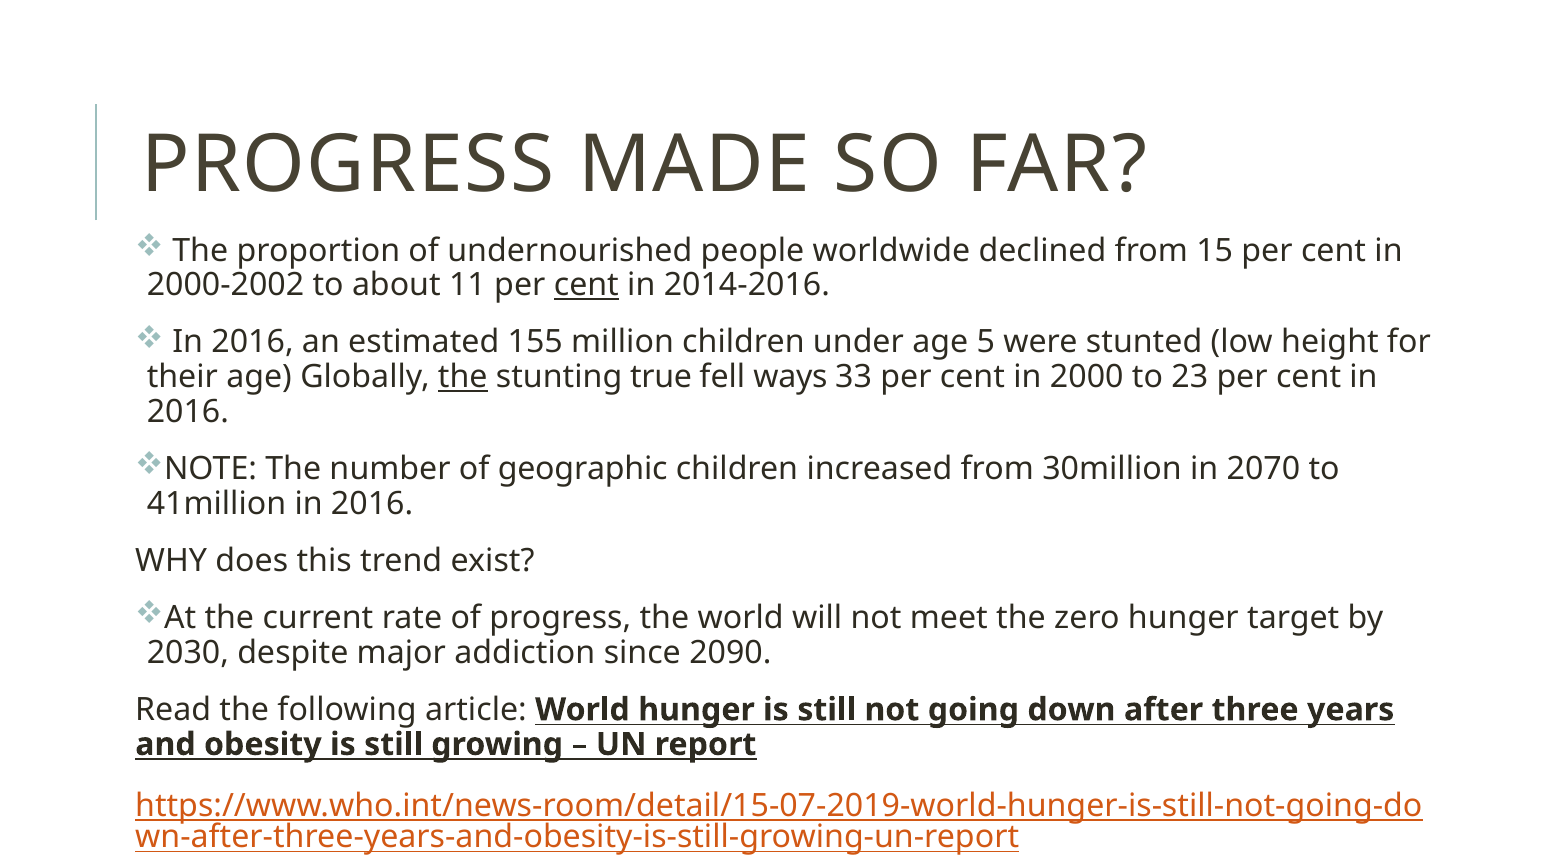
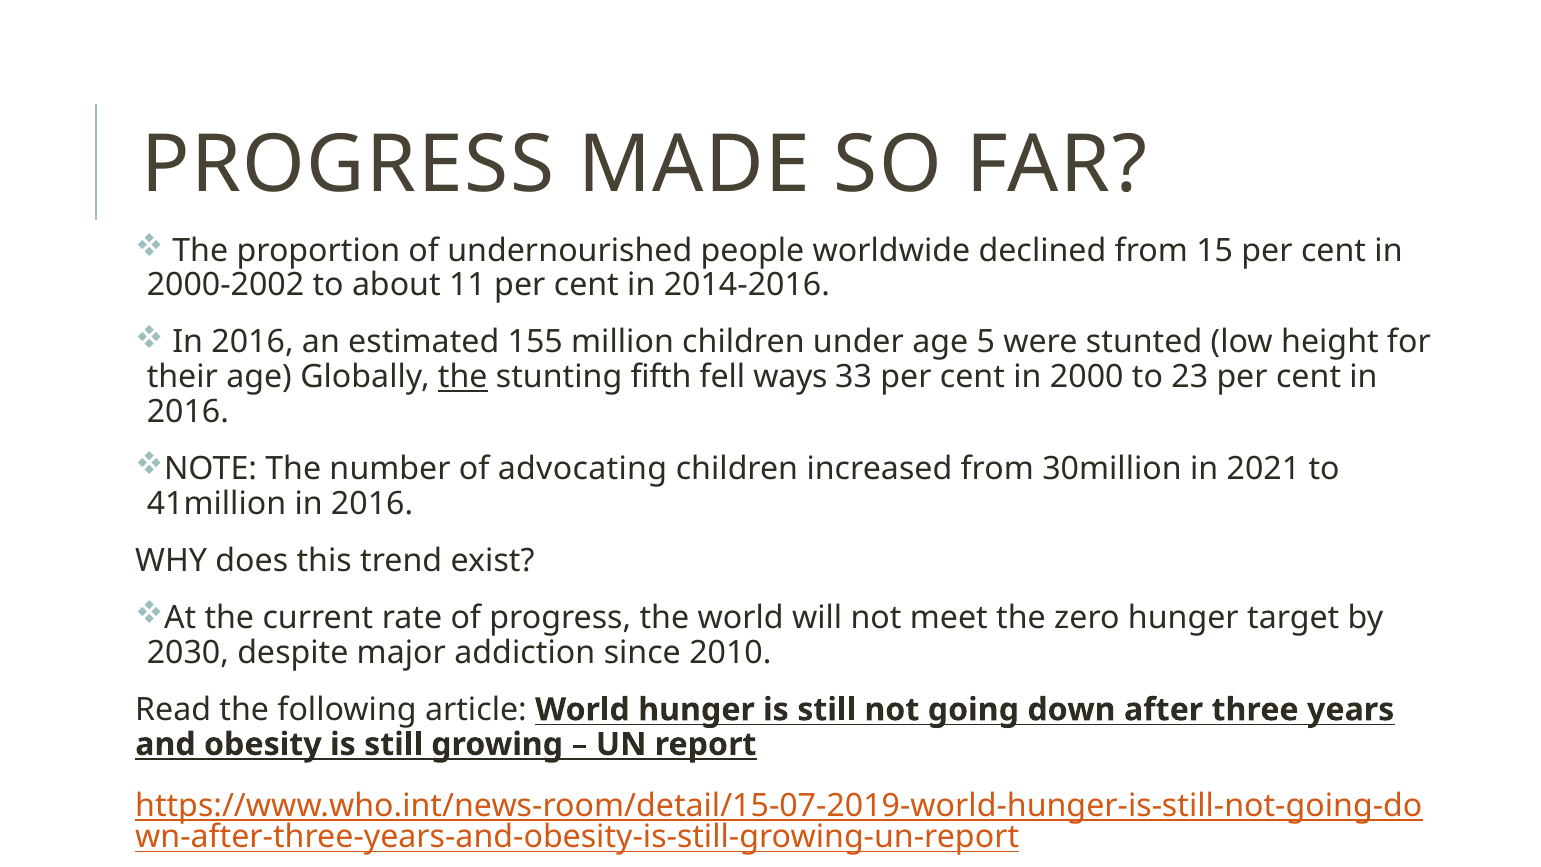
cent underline: present -> none (586, 285)
true: true -> fifth (661, 377)
geographic: geographic -> advocating (582, 469)
2070: 2070 -> 2021 (1263, 469)
2090: 2090 -> 2010 (730, 652)
